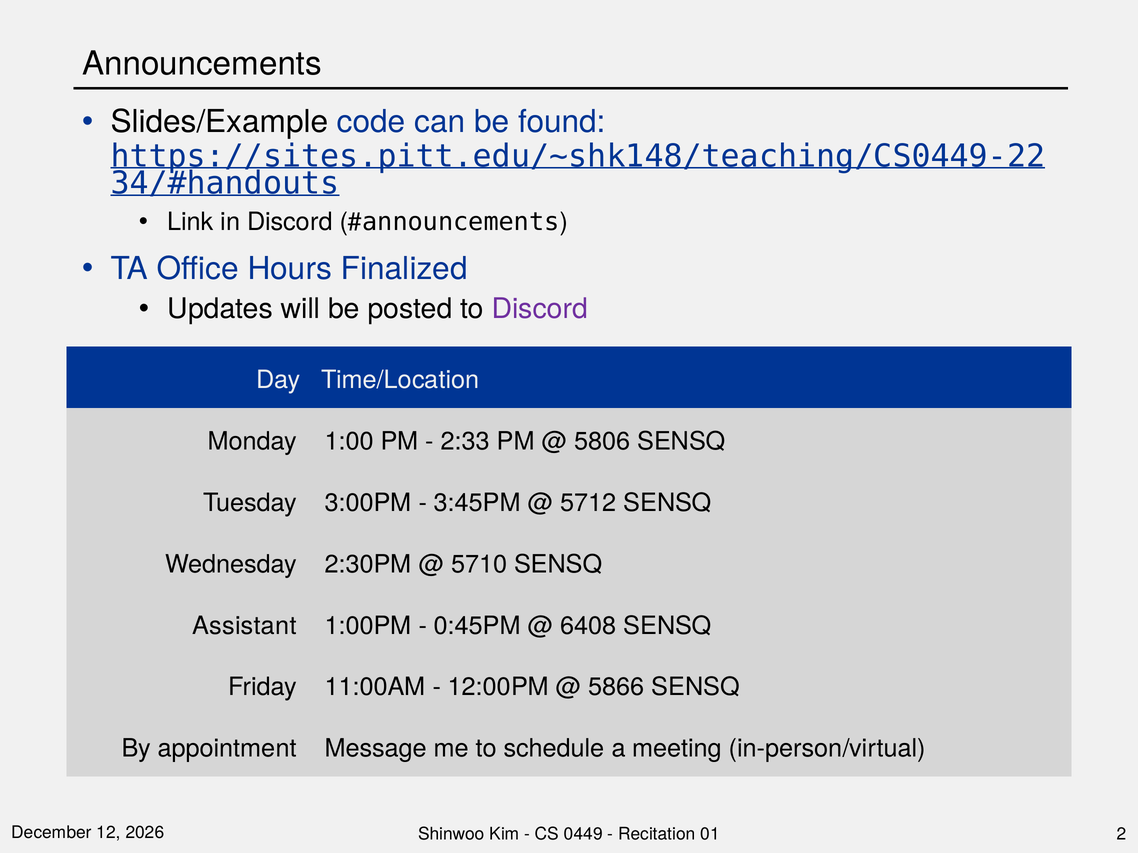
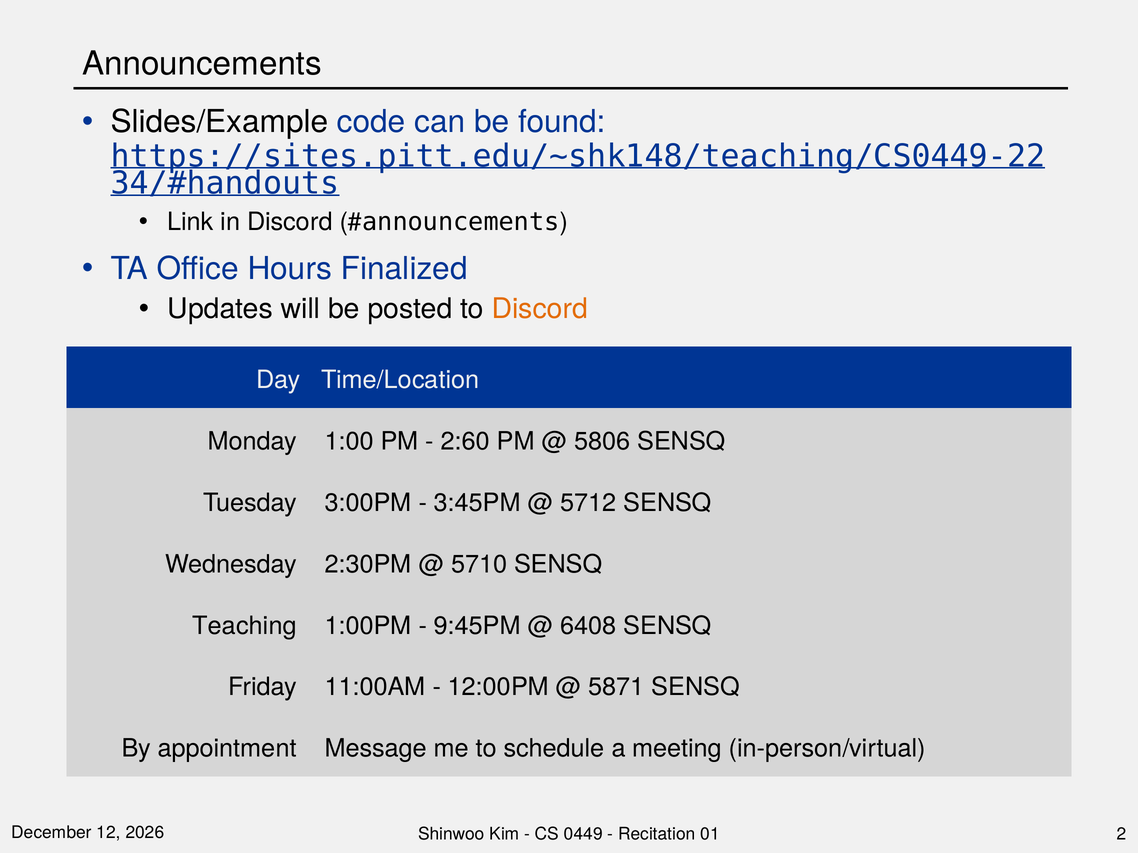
Discord colour: purple -> orange (540, 309)
2:33: 2:33 -> 2:60 (465, 442)
Assistant: Assistant -> Teaching (244, 626)
0:45PM: 0:45PM -> 9:45PM (477, 626)
5866: 5866 -> 5871 (616, 688)
